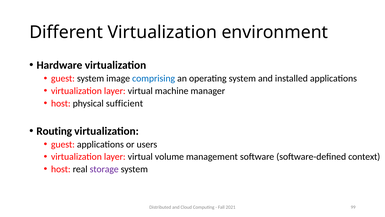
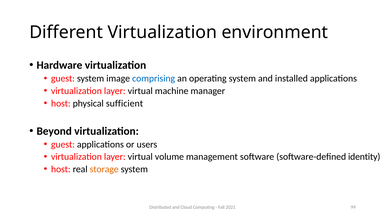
Routing: Routing -> Beyond (54, 131)
context: context -> identity (364, 156)
storage colour: purple -> orange (104, 169)
